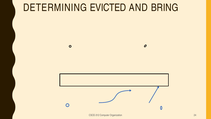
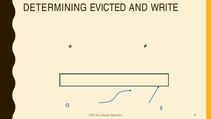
BRING: BRING -> WRITE (165, 8)
